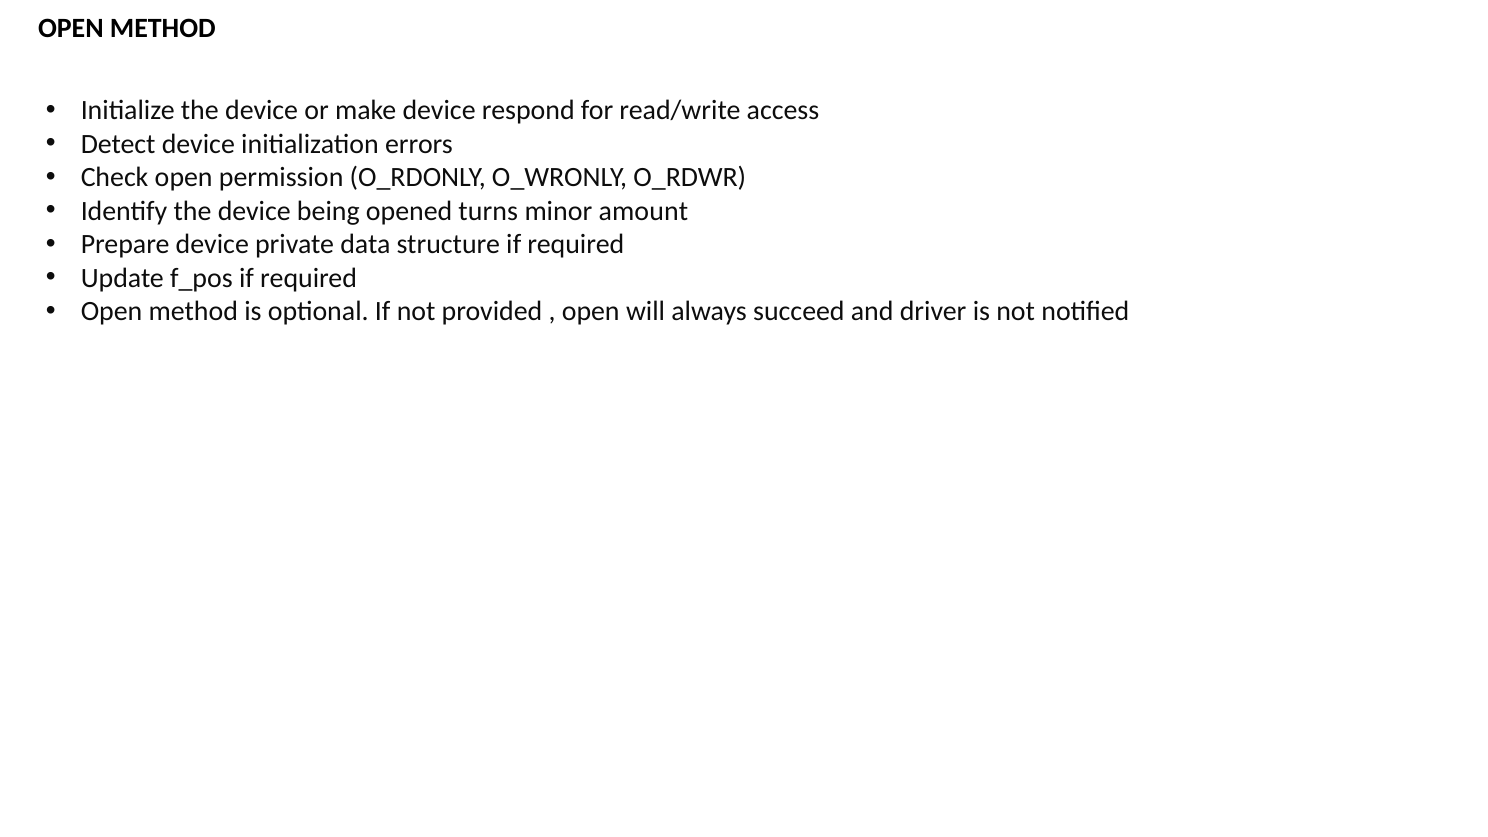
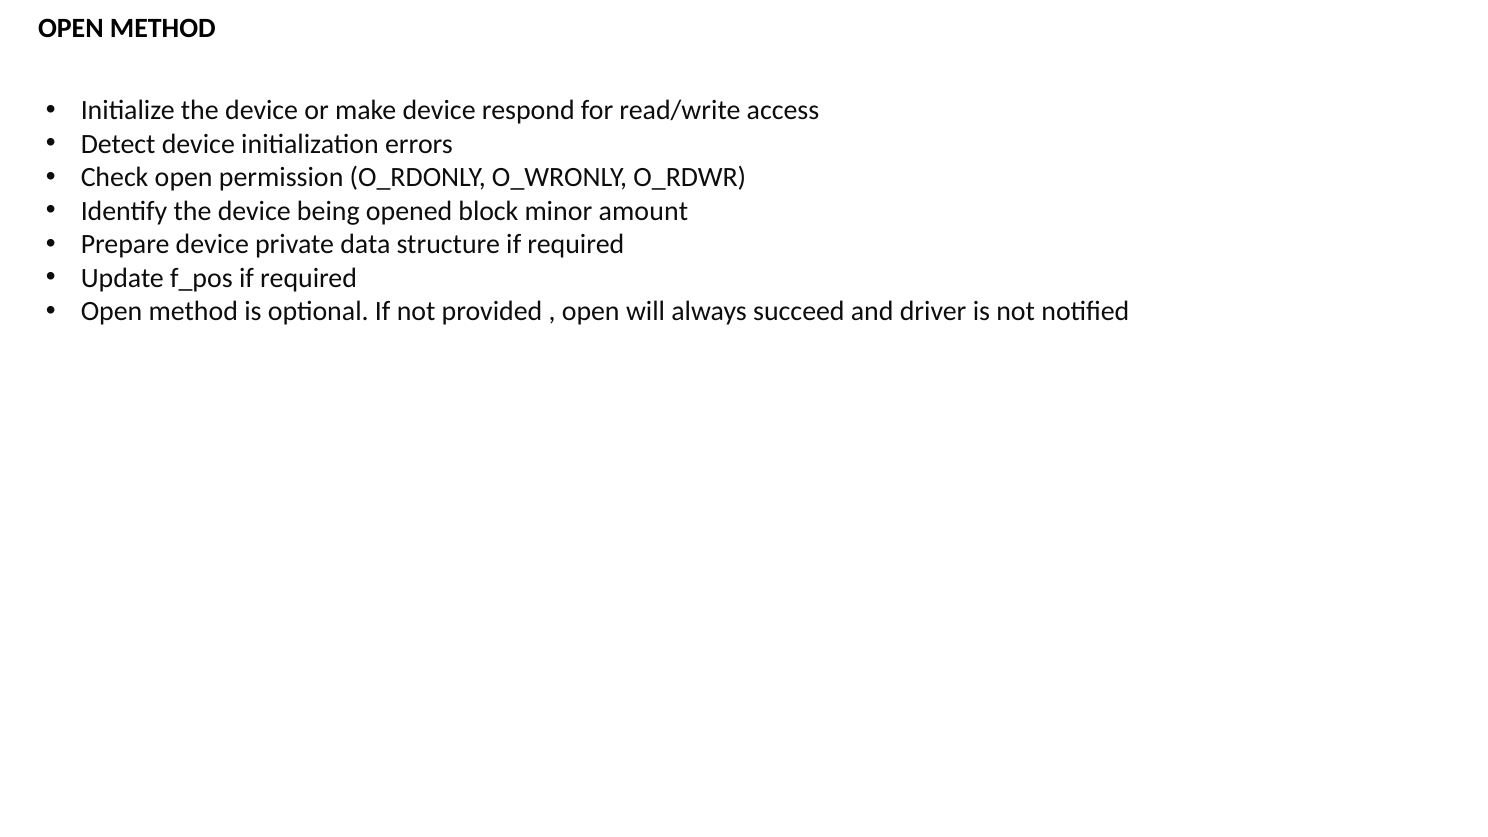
turns: turns -> block (488, 211)
